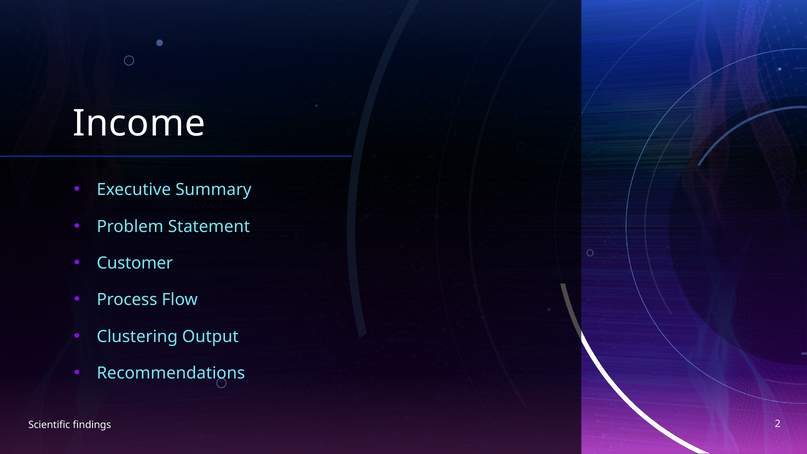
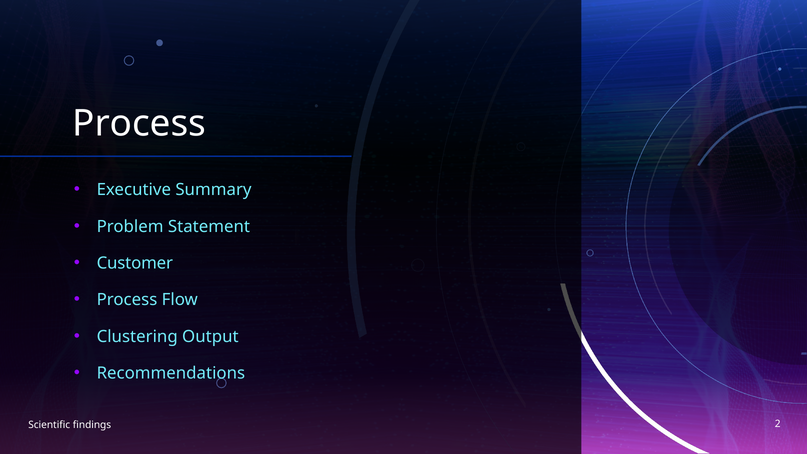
Income: Income -> Process (139, 124)
